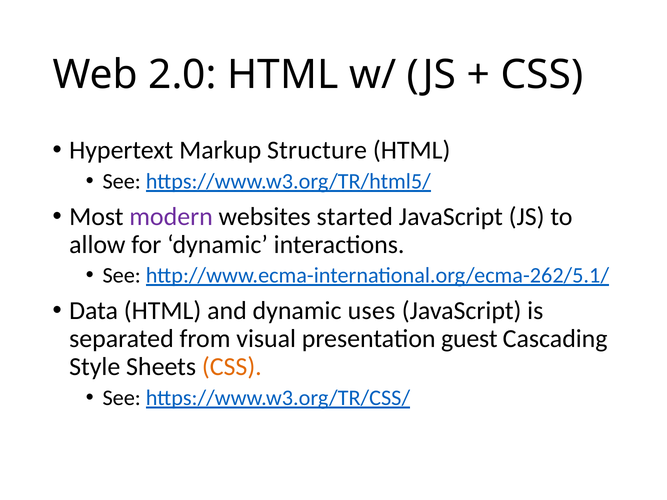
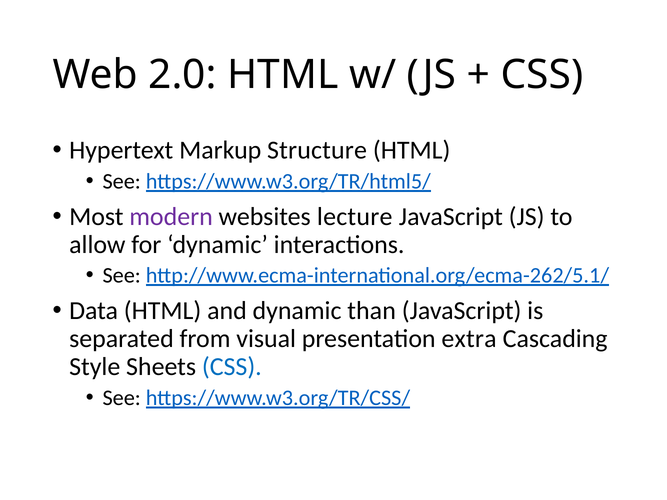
started: started -> lecture (355, 217)
uses: uses -> than (372, 311)
guest: guest -> extra (469, 339)
CSS colour: orange -> blue (232, 367)
